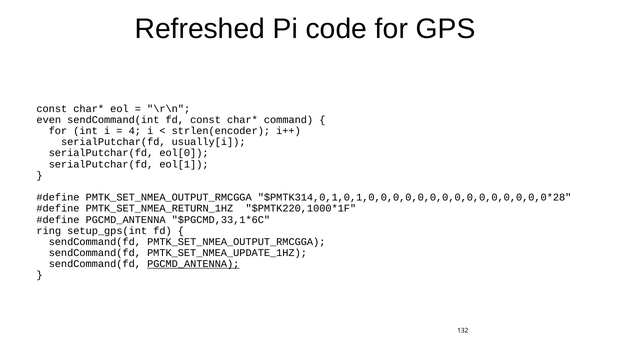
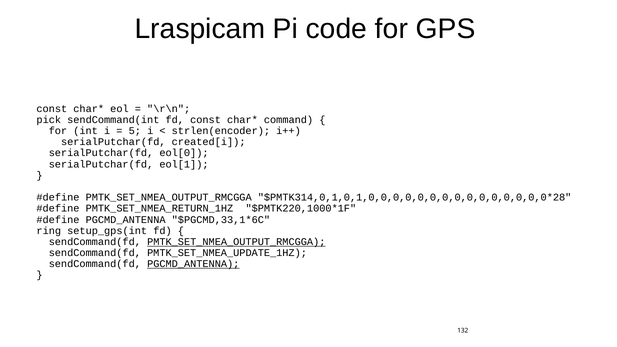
Refreshed: Refreshed -> Lraspicam (200, 29)
even: even -> pick (49, 120)
4: 4 -> 5 (135, 131)
usually[i: usually[i -> created[i (209, 142)
PMTK_SET_NMEA_OUTPUT_RMCGGA underline: none -> present (236, 242)
